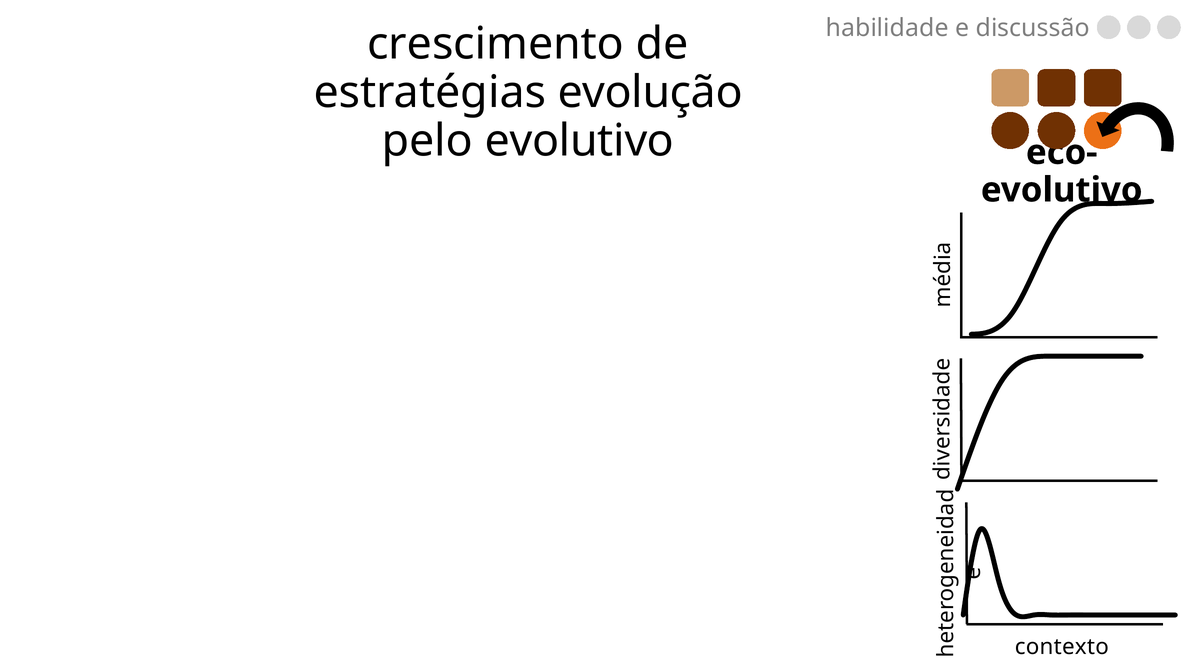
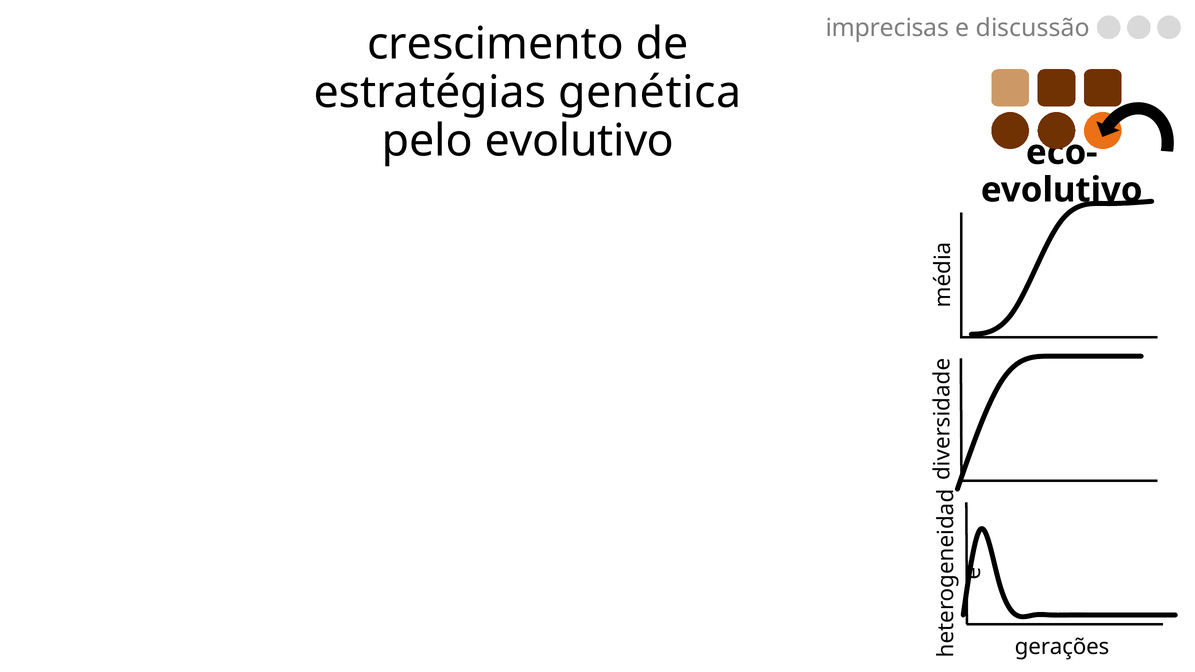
habilidade: habilidade -> imprecisas (887, 28)
evolução: evolução -> genética (650, 92)
contexto: contexto -> gerações (1062, 647)
